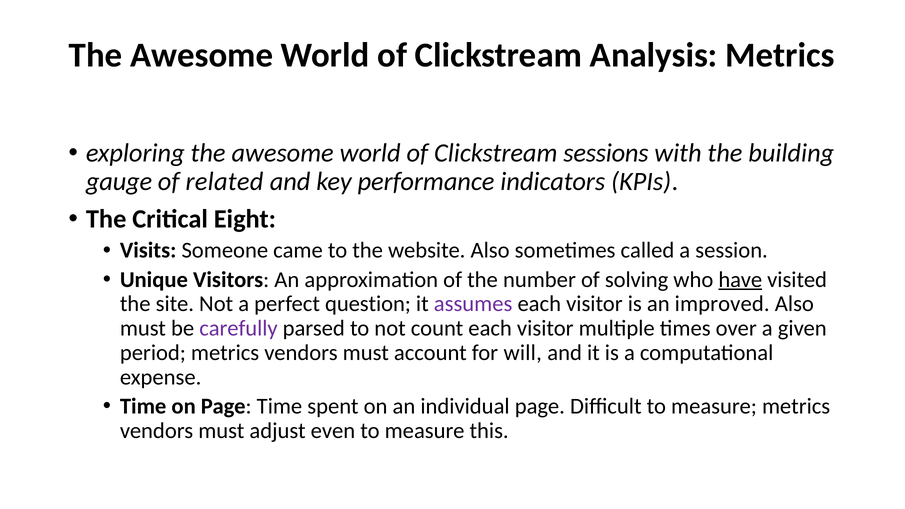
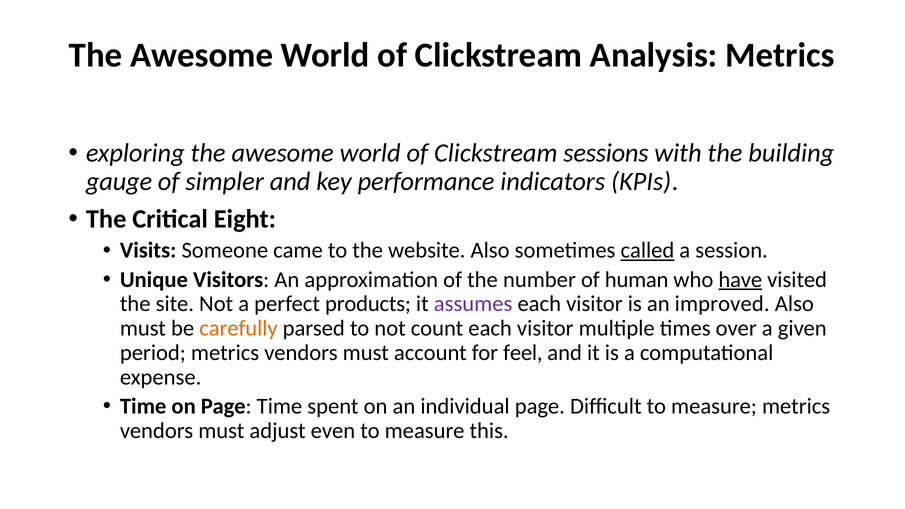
related: related -> simpler (225, 181)
called underline: none -> present (647, 251)
solving: solving -> human (637, 280)
question: question -> products (368, 304)
carefully colour: purple -> orange (238, 328)
will: will -> feel (523, 353)
